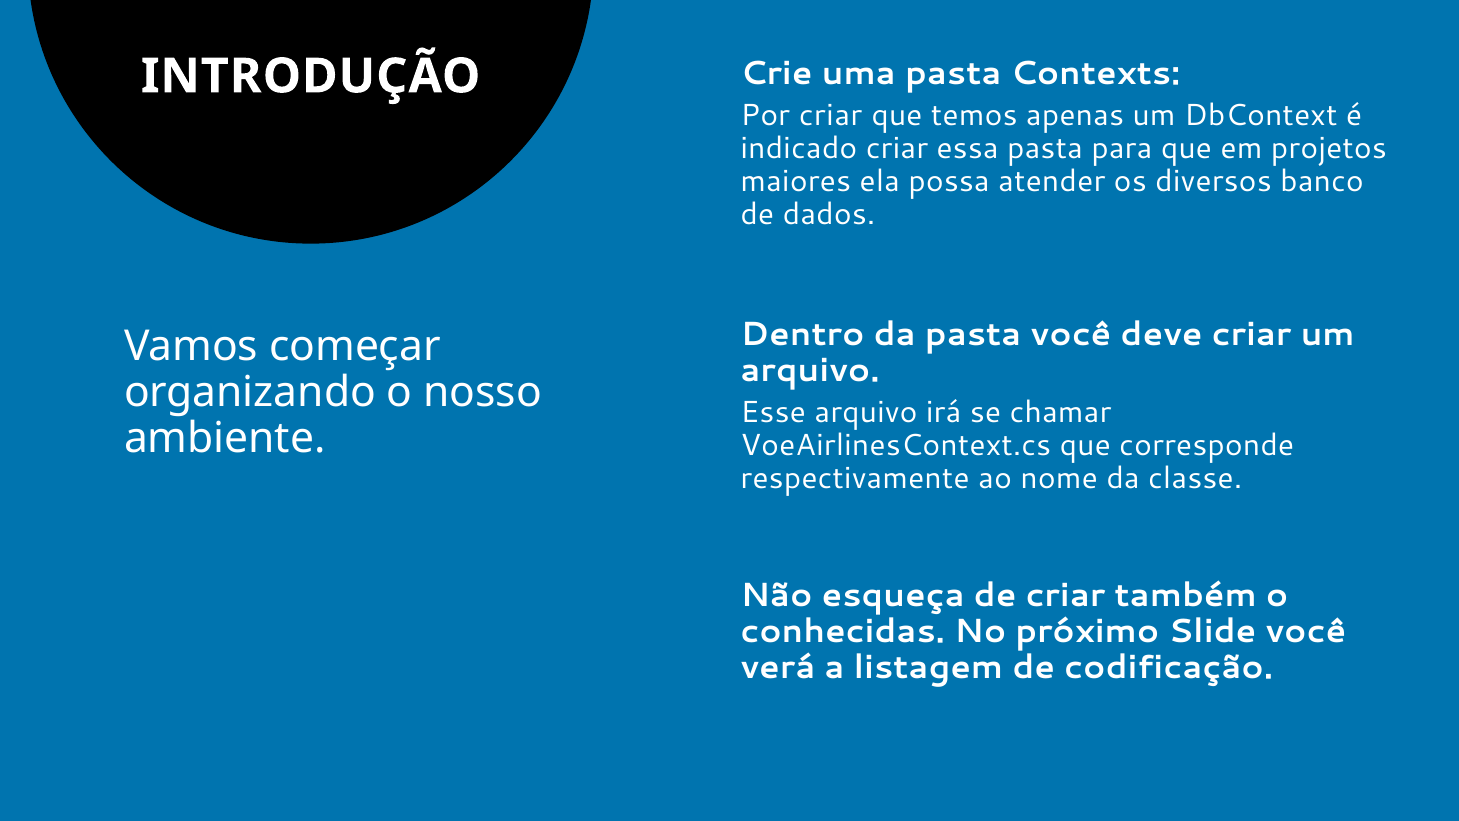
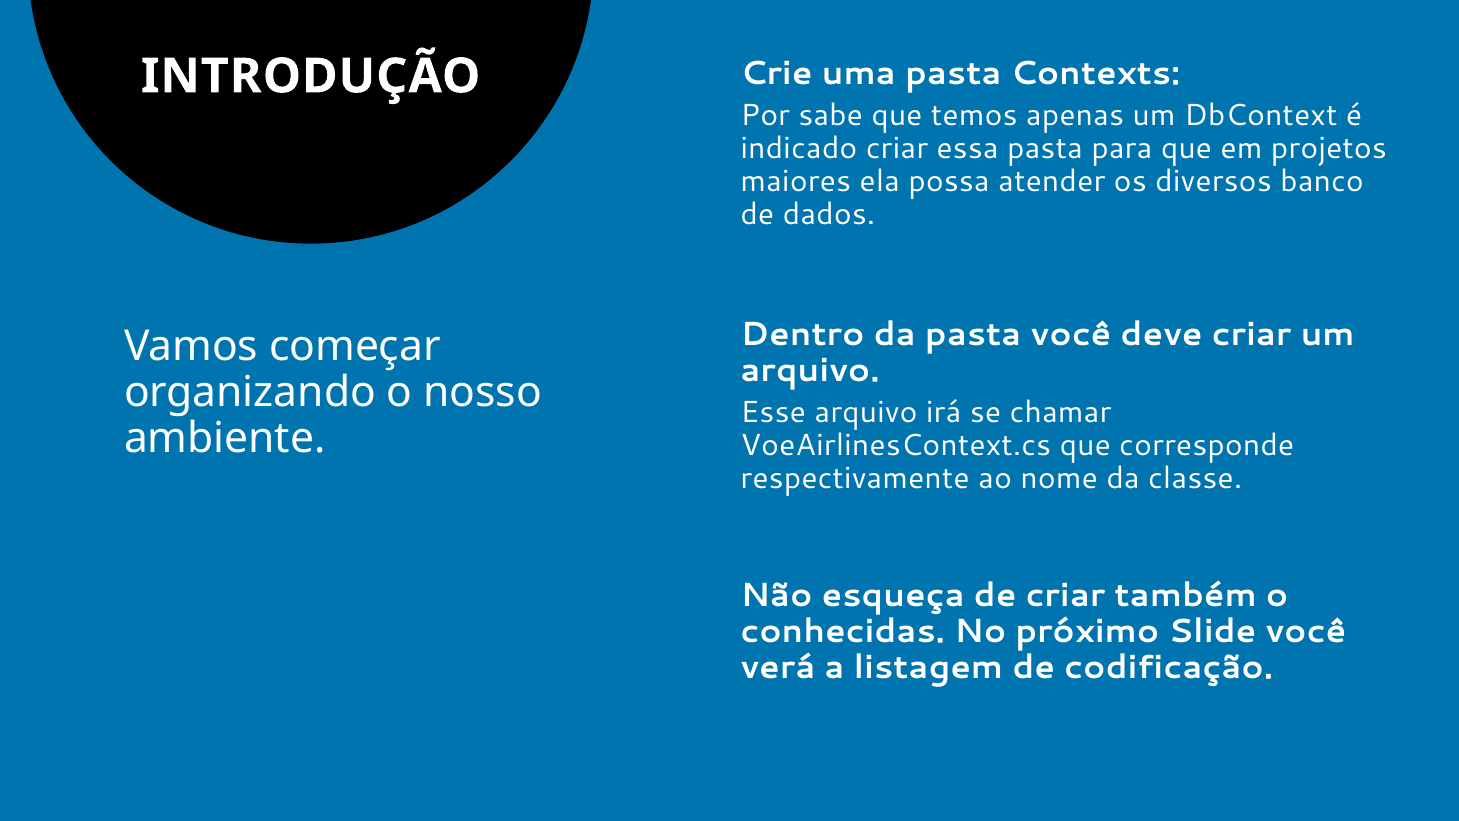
Por criar: criar -> sabe (831, 116)
